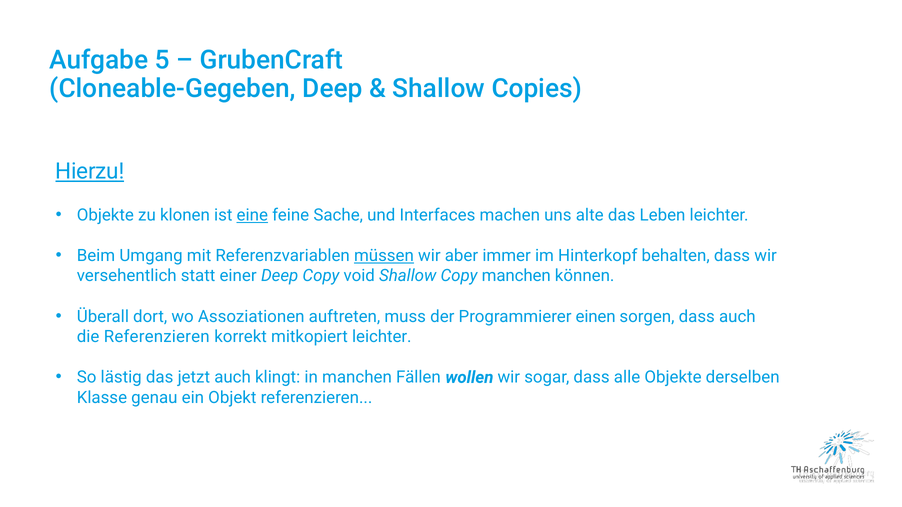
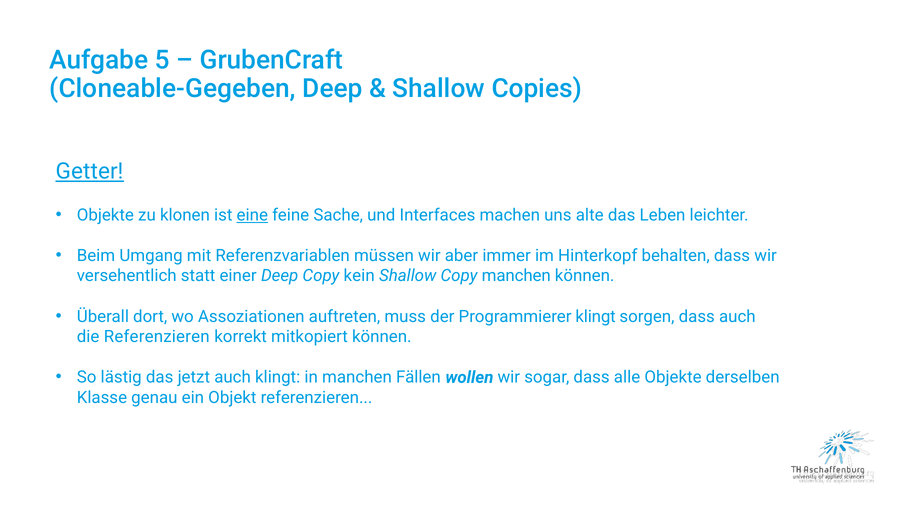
Hierzu: Hierzu -> Getter (90, 172)
müssen underline: present -> none (384, 256)
void: void -> kein (359, 276)
Programmierer einen: einen -> klingt (596, 317)
mitkopiert leichter: leichter -> können (382, 337)
